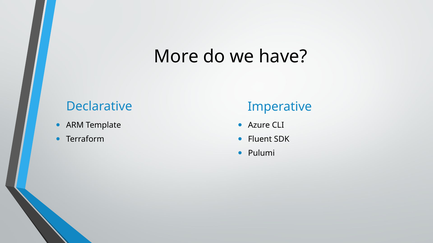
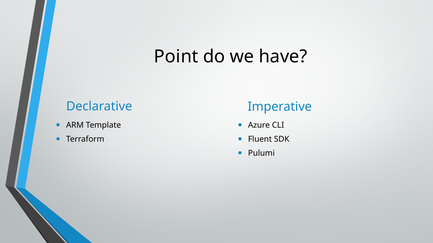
More: More -> Point (176, 57)
